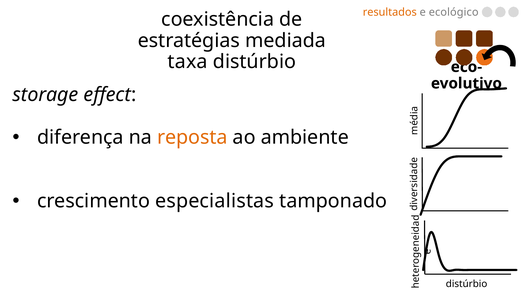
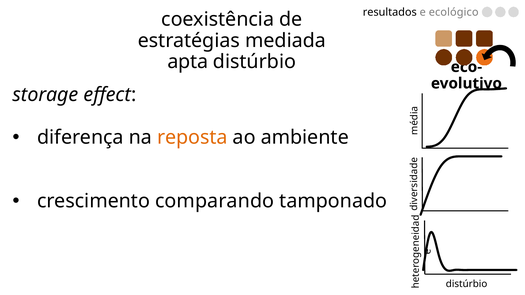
resultados colour: orange -> black (390, 12)
taxa: taxa -> apta (188, 62)
especialistas: especialistas -> comparando (215, 201)
